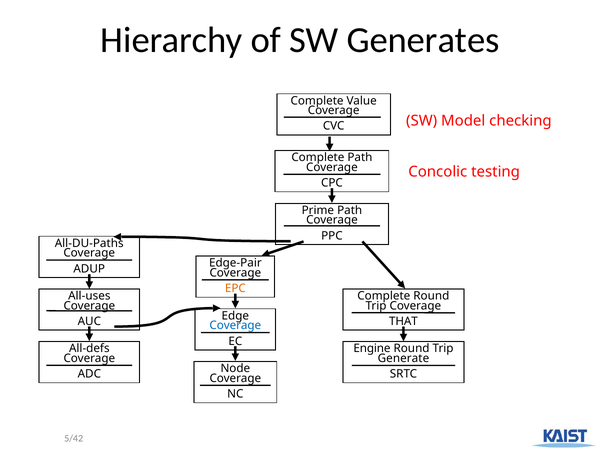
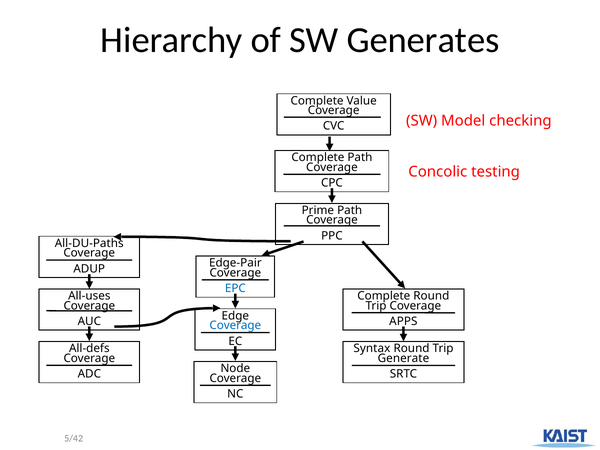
EPC colour: orange -> blue (235, 288)
THAT: THAT -> APPS (403, 321)
Engine: Engine -> Syntax (372, 349)
